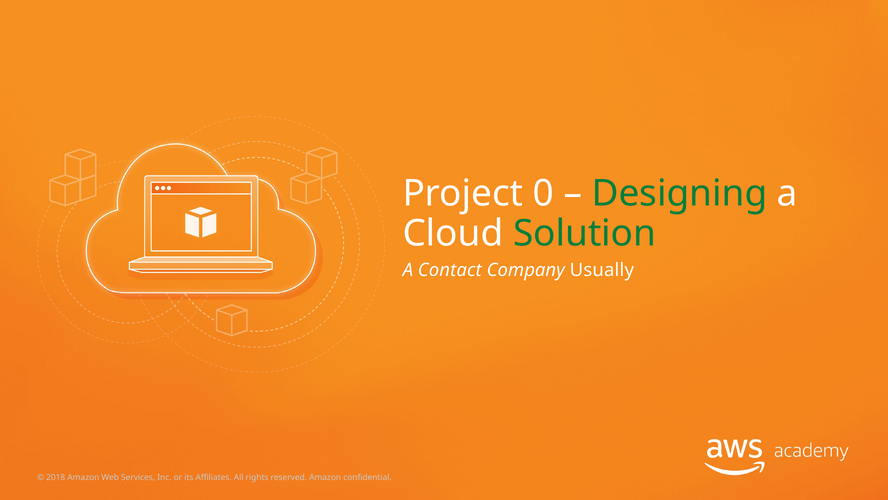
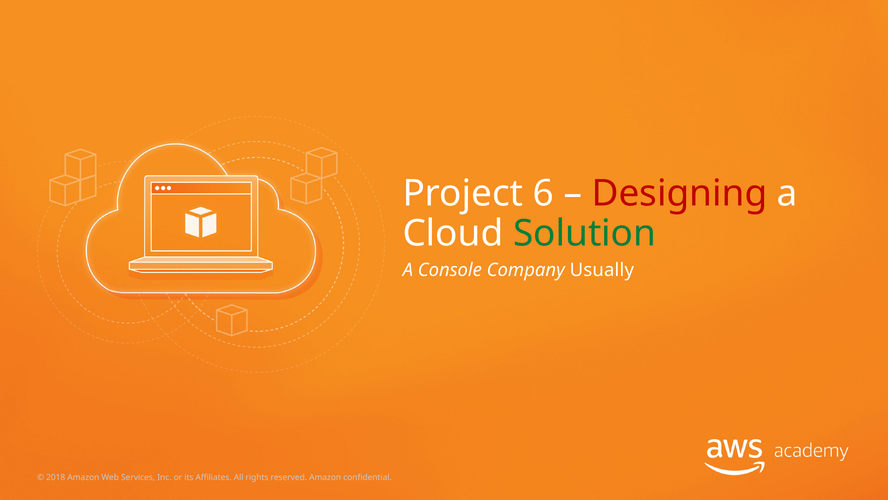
0: 0 -> 6 (543, 193)
Designing colour: green -> red (679, 193)
Contact: Contact -> Console (450, 270)
